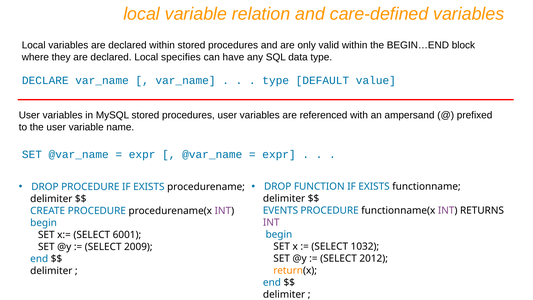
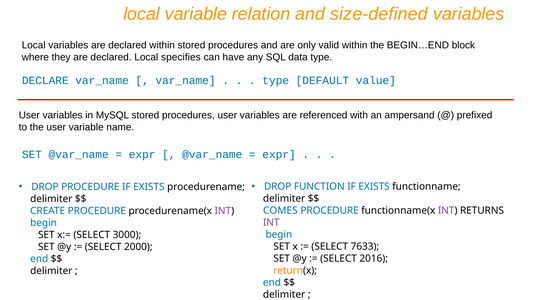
care-defined: care-defined -> size-defined (379, 14)
EVENTS: EVENTS -> COMES (280, 211)
6001: 6001 -> 3000 (127, 235)
1032: 1032 -> 7633 (365, 247)
2009: 2009 -> 2000 (138, 247)
2012: 2012 -> 2016 (374, 259)
